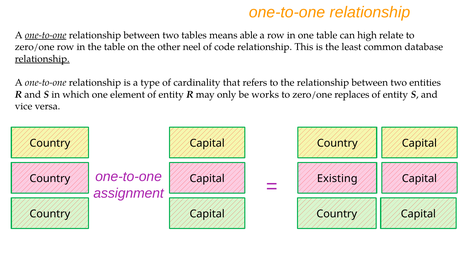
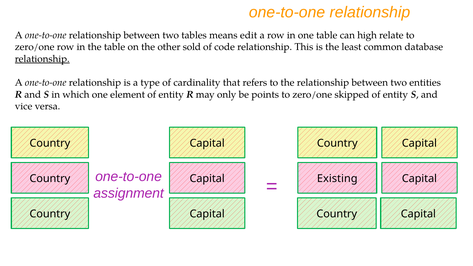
one-to-one underline: present -> none (46, 35)
able: able -> edit (249, 35)
neel: neel -> sold (192, 47)
works: works -> points (265, 95)
replaces: replaces -> skipped (352, 95)
